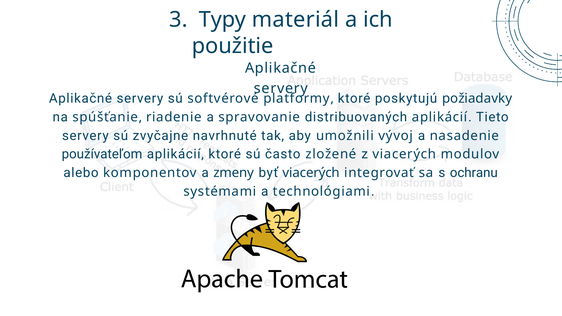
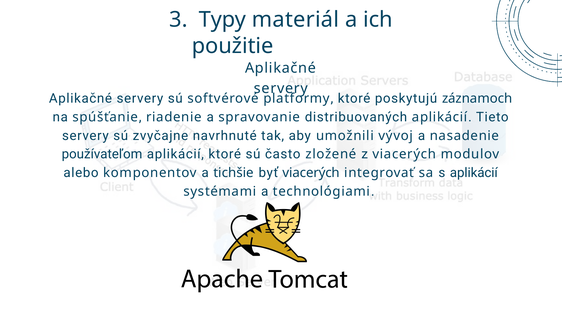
požiadavky: požiadavky -> záznamoch (477, 99)
zmeny: zmeny -> tichšie (234, 173)
s ochranu: ochranu -> aplikácií (474, 173)
